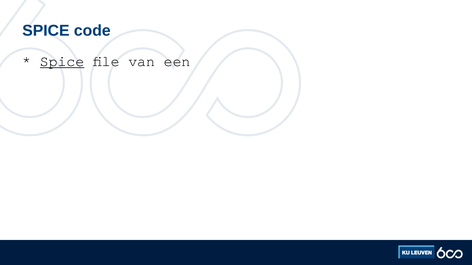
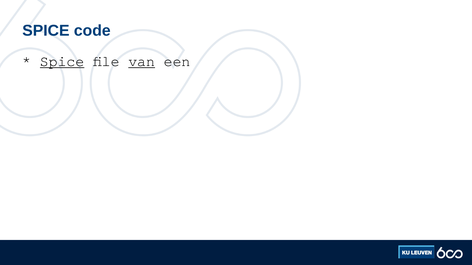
van underline: none -> present (142, 61)
